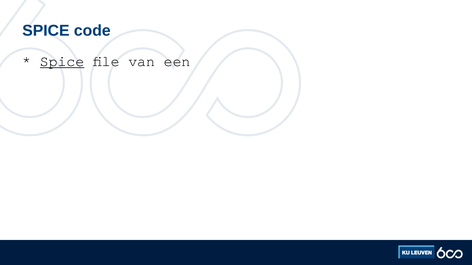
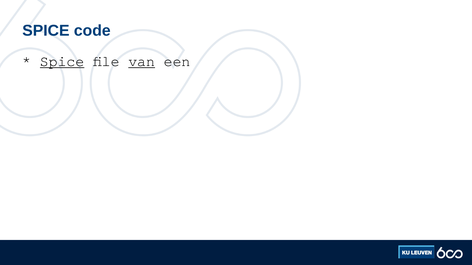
van underline: none -> present (142, 61)
